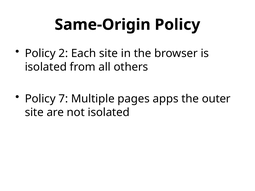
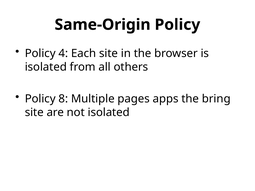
2: 2 -> 4 (63, 53)
7: 7 -> 8 (63, 99)
outer: outer -> bring (216, 99)
